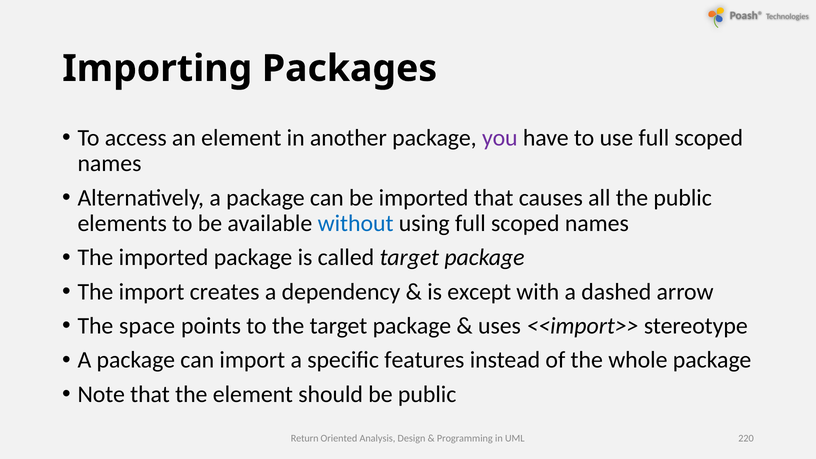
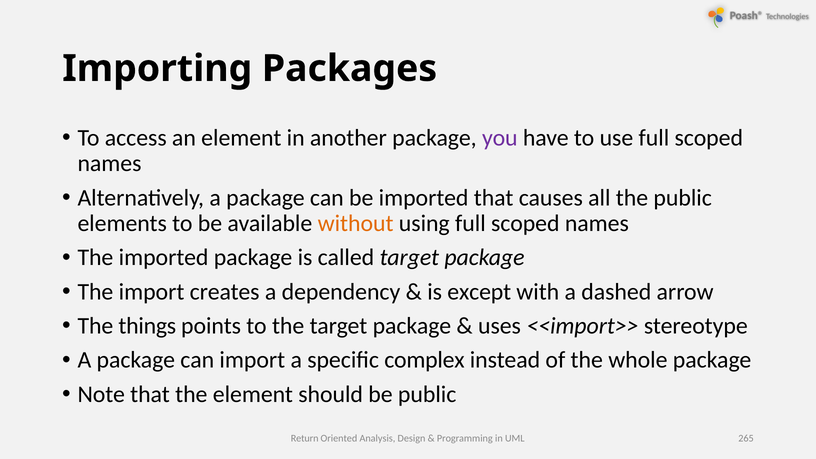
without colour: blue -> orange (356, 223)
space: space -> things (147, 326)
features: features -> complex (424, 360)
220: 220 -> 265 (746, 438)
